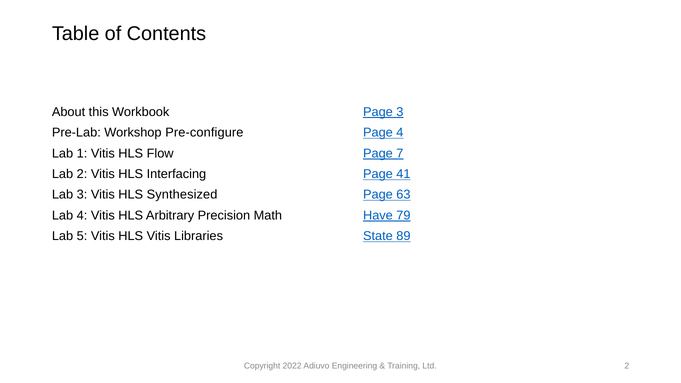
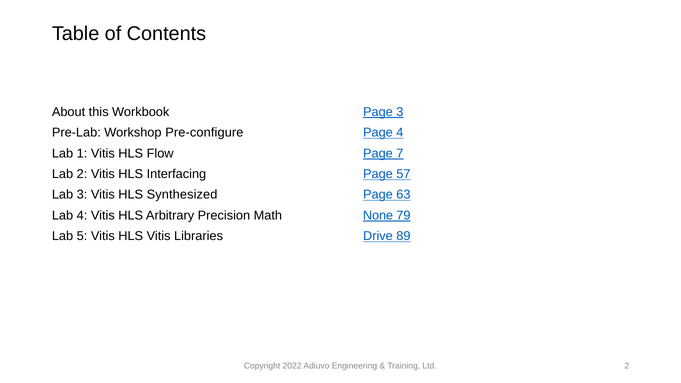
41: 41 -> 57 (403, 174)
Have: Have -> None (378, 215)
State: State -> Drive (378, 236)
